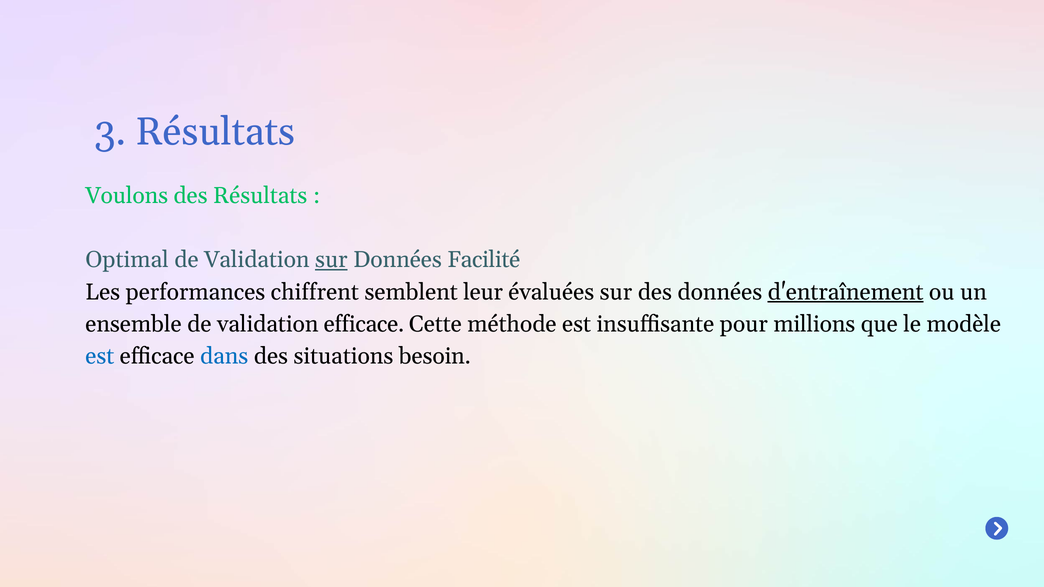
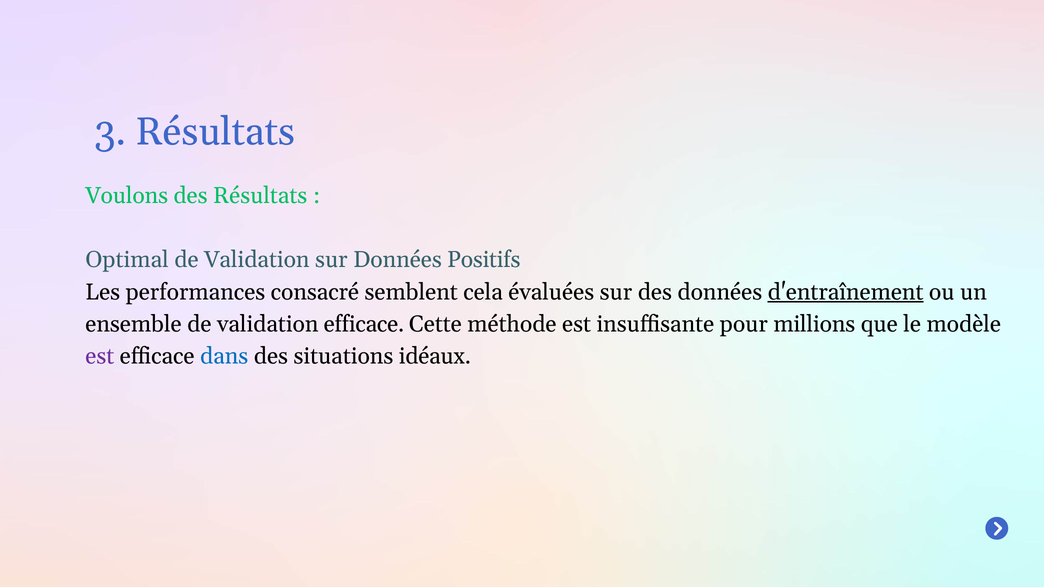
sur underline: present -> none (331, 260)
Facilité: Facilité -> Positifs (484, 260)
chiffrent: chiffrent -> consacré (315, 292)
leur: leur -> cela (483, 292)
est colour: blue -> purple (100, 356)
besoin: besoin -> idéaux (435, 356)
